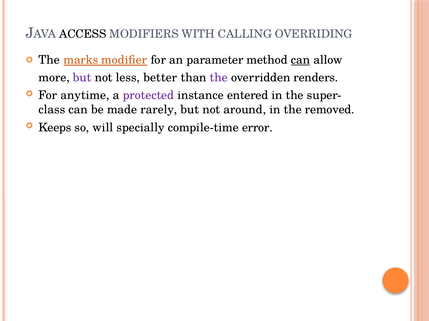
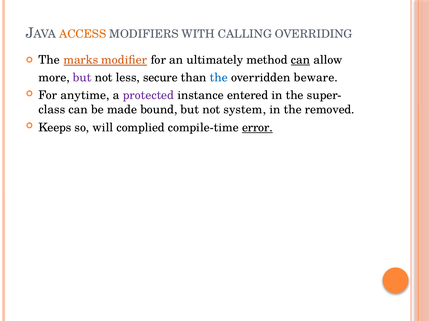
ACCESS colour: black -> orange (83, 34)
parameter: parameter -> ultimately (215, 60)
better: better -> secure (160, 78)
the colour: purple -> blue (219, 78)
renders: renders -> beware (316, 78)
rarely: rarely -> bound (159, 110)
around: around -> system (245, 110)
specially: specially -> complied (141, 128)
error underline: none -> present (257, 128)
